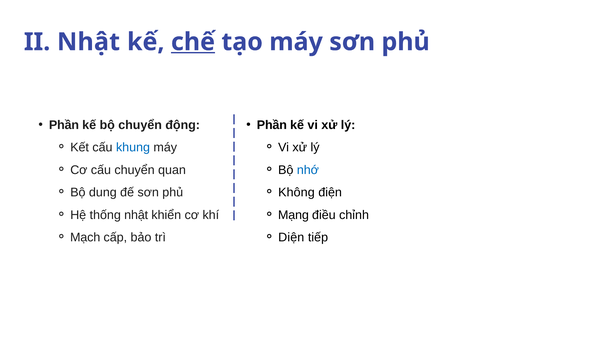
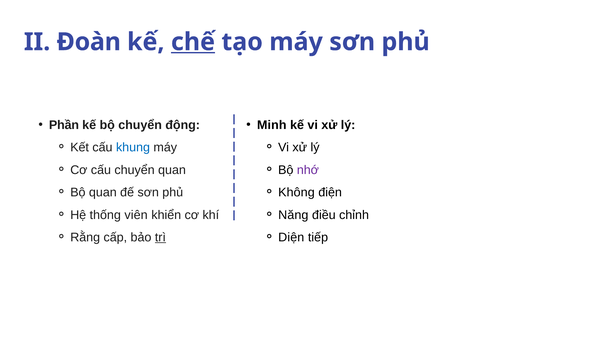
II Nhật: Nhật -> Đoàn (89, 42)
Phần: Phần -> Minh (272, 125)
nhớ colour: blue -> purple (308, 170)
Bộ dung: dung -> quan (103, 192)
thống nhật: nhật -> viên (136, 215)
Mạng: Mạng -> Năng (293, 215)
Mạch: Mạch -> Rằng (85, 237)
trì underline: none -> present (160, 237)
